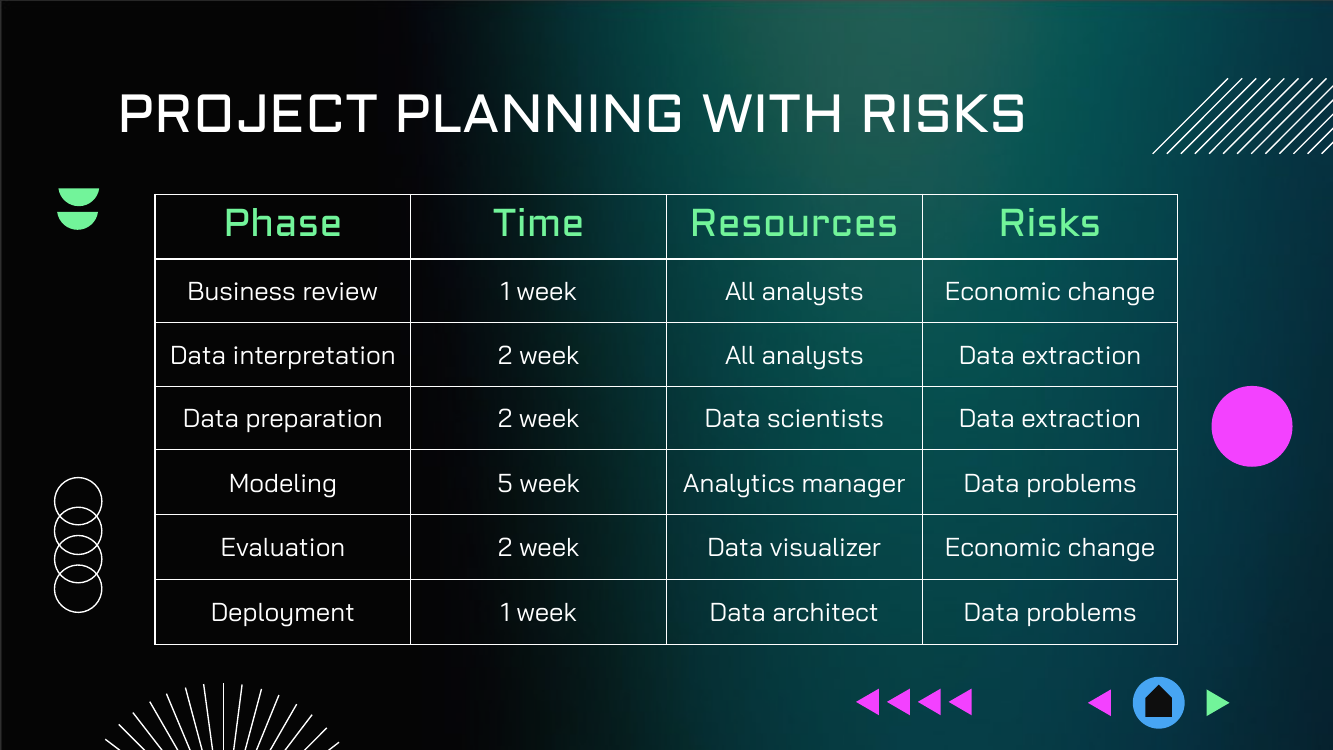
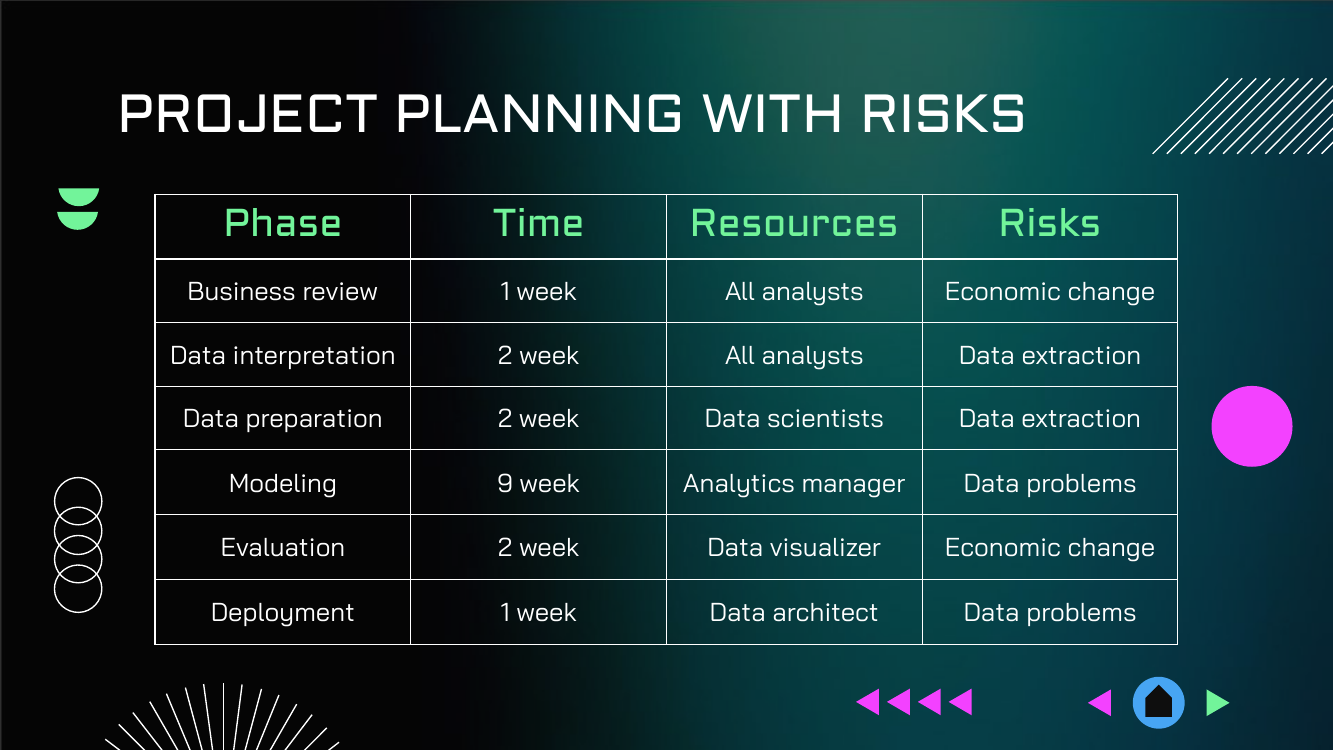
5: 5 -> 9 (505, 483)
